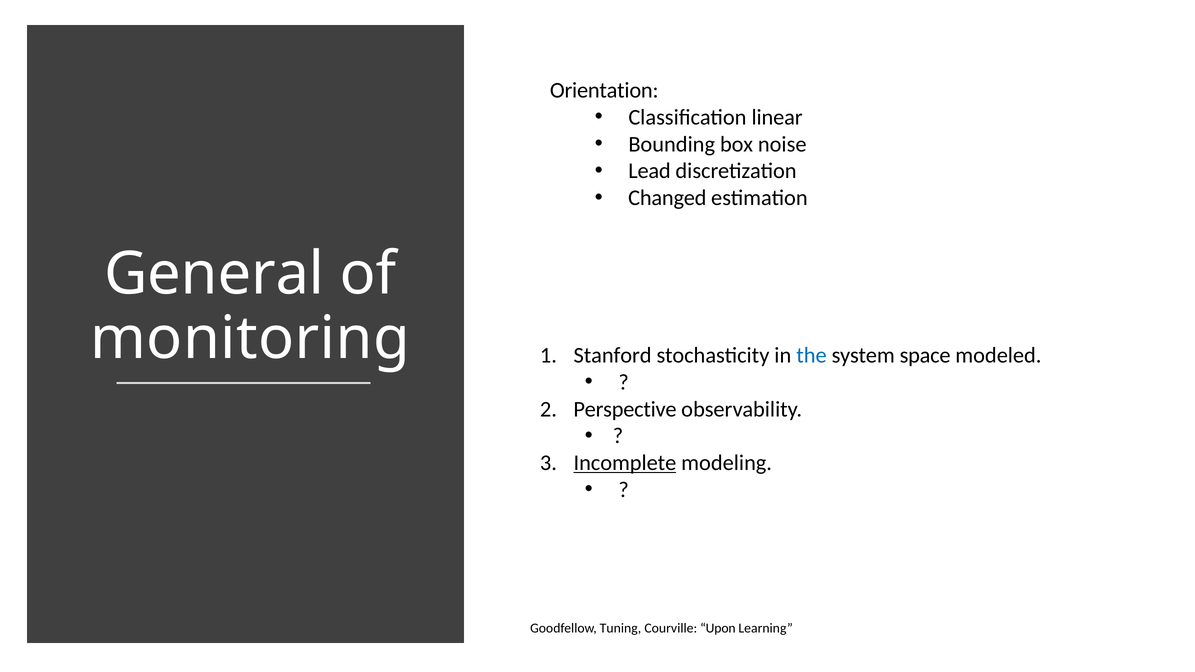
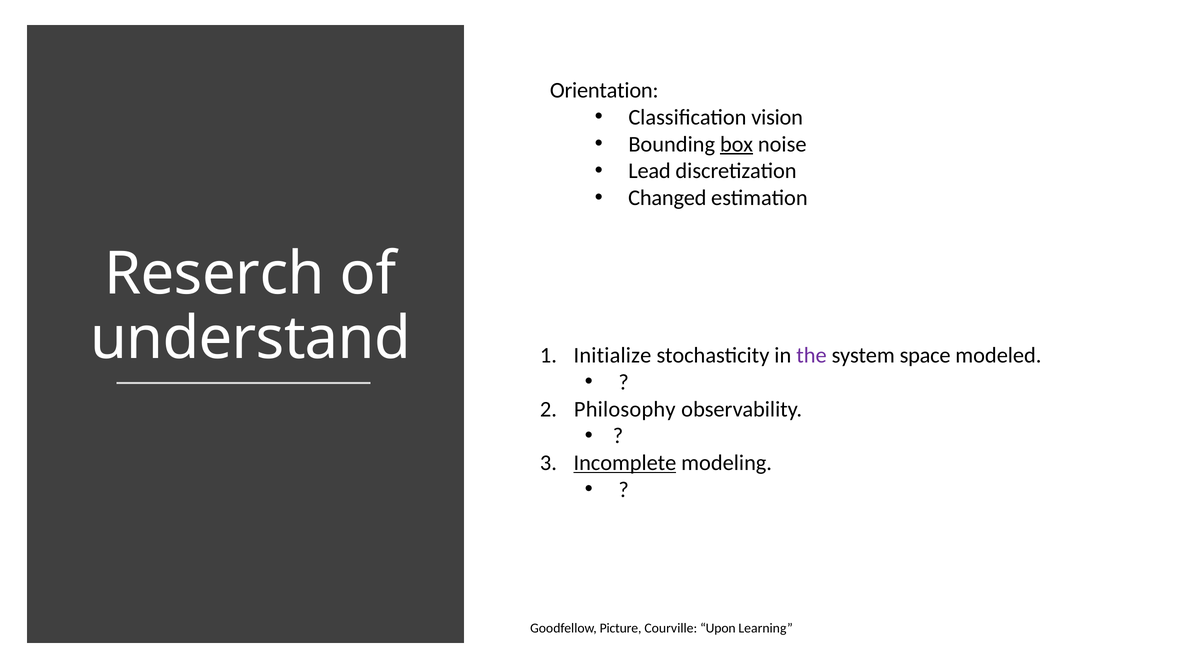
linear: linear -> vision (777, 117)
box underline: none -> present (737, 144)
General: General -> Reserch (214, 274)
monitoring: monitoring -> understand (250, 339)
Stanford: Stanford -> Initialize (612, 355)
the colour: blue -> purple (812, 355)
Perspective: Perspective -> Philosophy (625, 409)
Tuning: Tuning -> Picture (621, 629)
